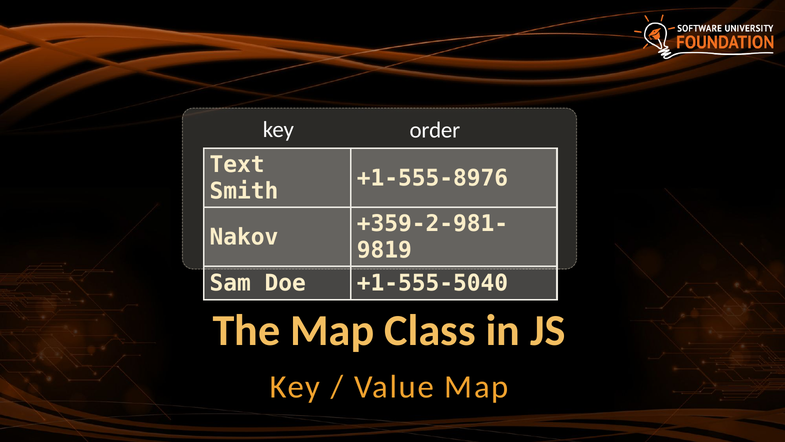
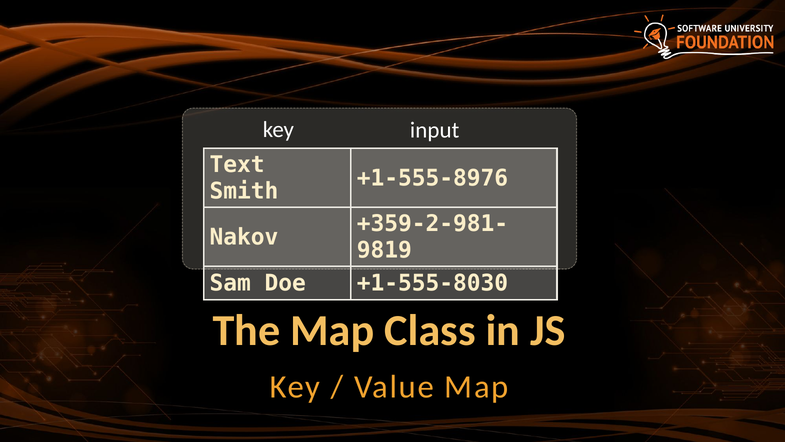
order: order -> input (435, 130)
+1-555-5040: +1-555-5040 -> +1-555-8030 (432, 283)
